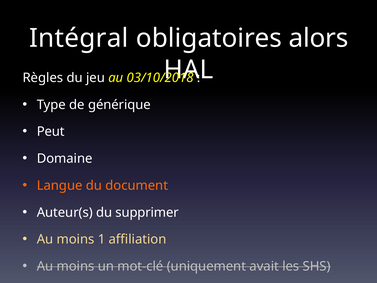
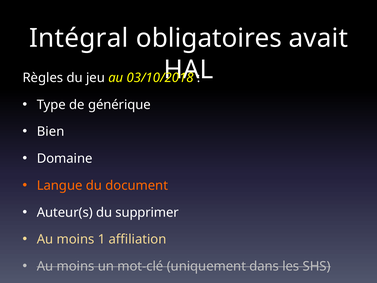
alors: alors -> avait (318, 38)
Peut: Peut -> Bien (51, 132)
avait: avait -> dans (264, 266)
